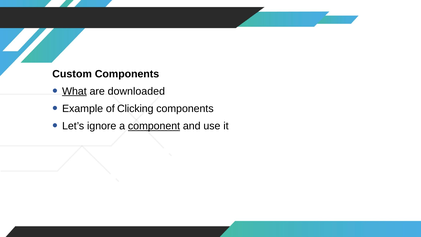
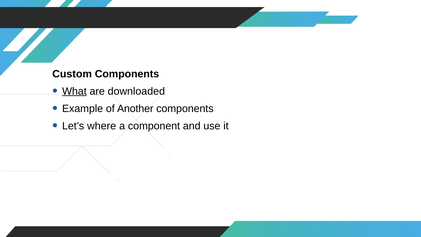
Clicking: Clicking -> Another (135, 109)
ignore: ignore -> where (102, 126)
component underline: present -> none (154, 126)
